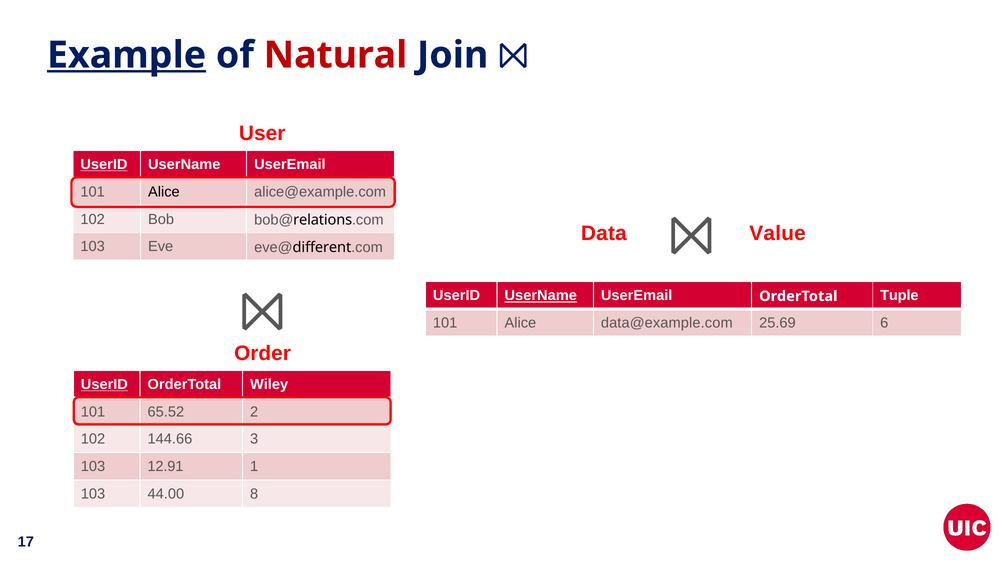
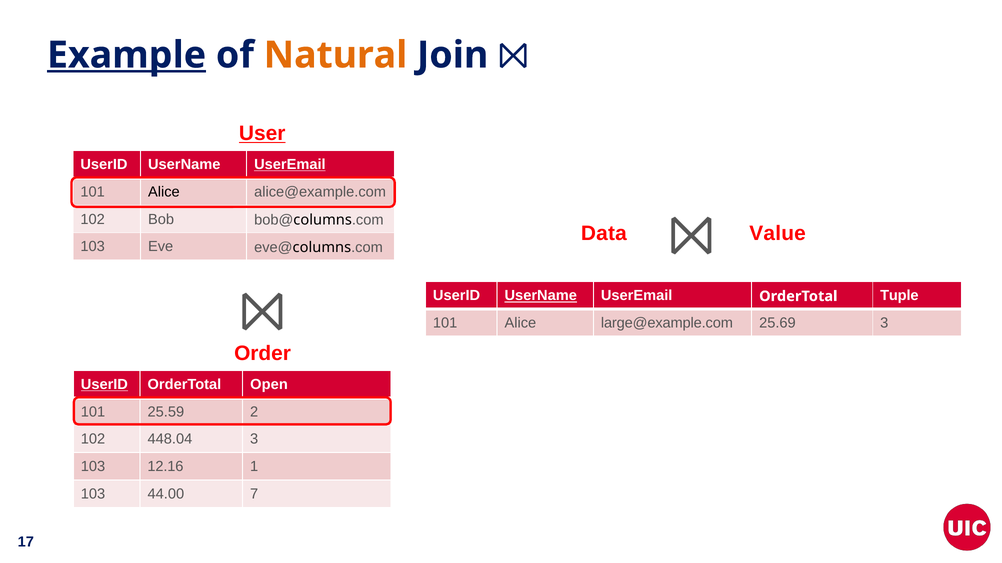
Natural colour: red -> orange (335, 55)
User underline: none -> present (262, 134)
UserID underline: present -> none (104, 165)
UserEmail underline: none -> present (290, 165)
relations: relations -> columns (323, 220)
different: different -> columns (322, 248)
data@example.com: data@example.com -> large@example.com (667, 323)
25.69 6: 6 -> 3 (884, 323)
Wiley: Wiley -> Open (269, 385)
65.52: 65.52 -> 25.59 (166, 412)
144.66: 144.66 -> 448.04 (170, 440)
12.91: 12.91 -> 12.16 (165, 467)
8: 8 -> 7 (254, 494)
